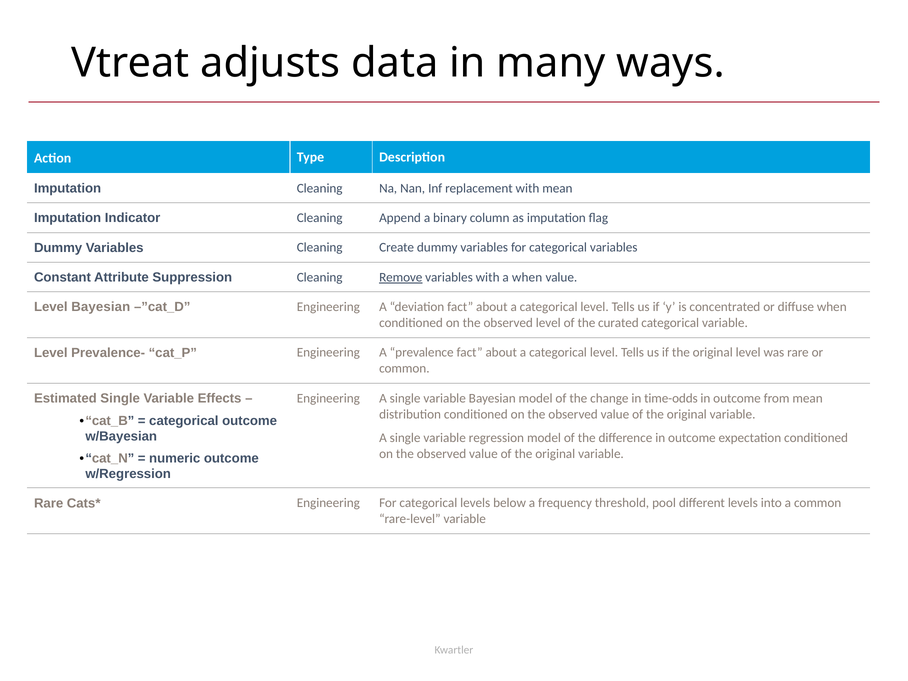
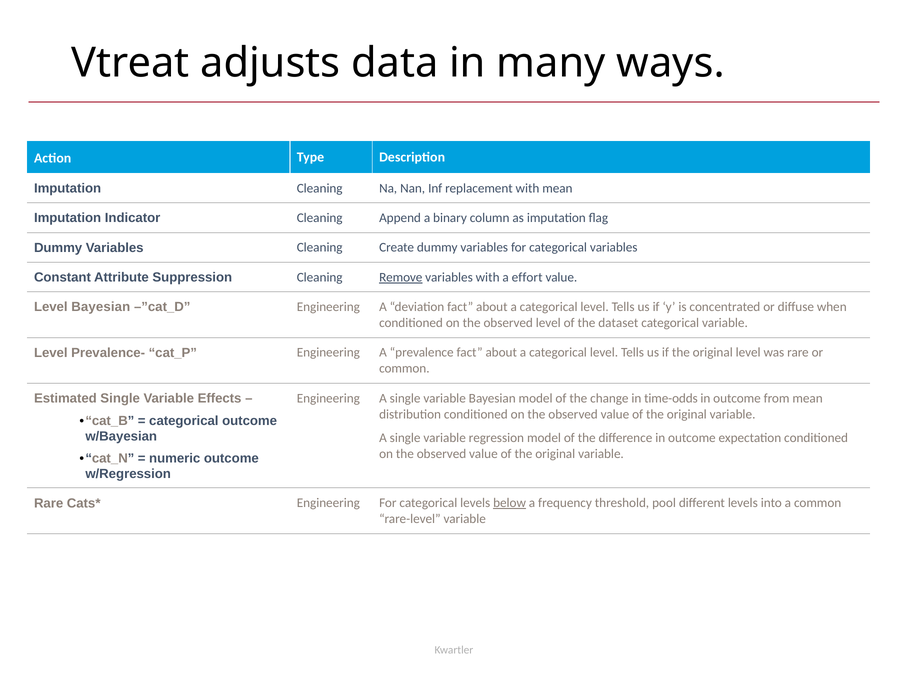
a when: when -> effort (527, 277)
curated: curated -> dataset (618, 323)
below underline: none -> present (510, 503)
